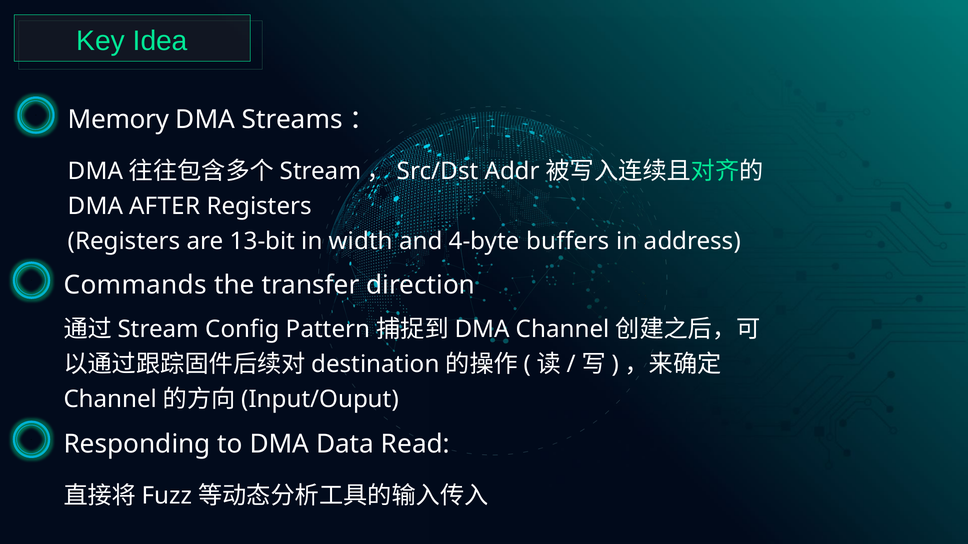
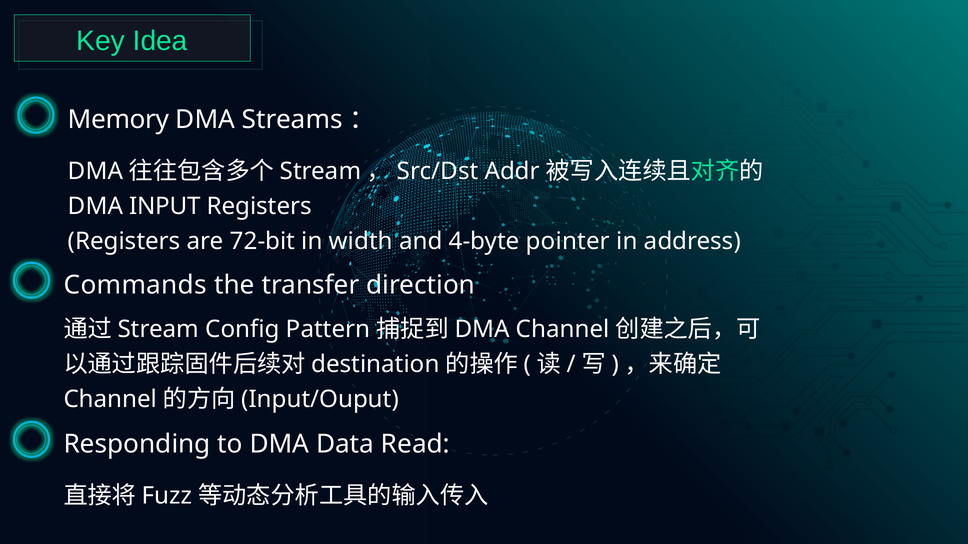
AFTER: AFTER -> INPUT (165, 206)
13-bit: 13-bit -> 72-bit (263, 241)
buffers: buffers -> pointer (568, 241)
